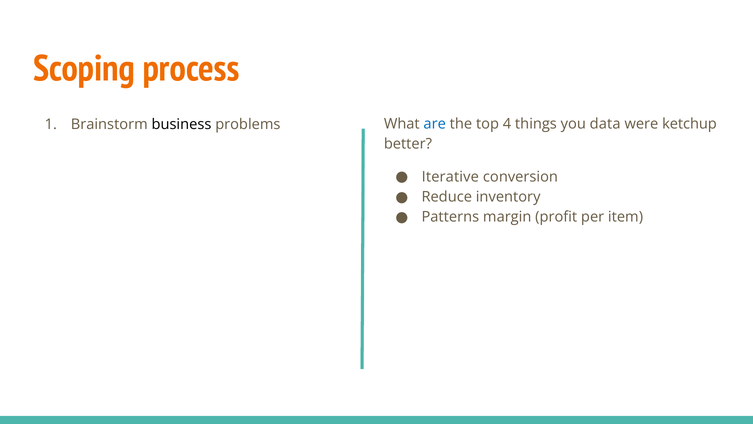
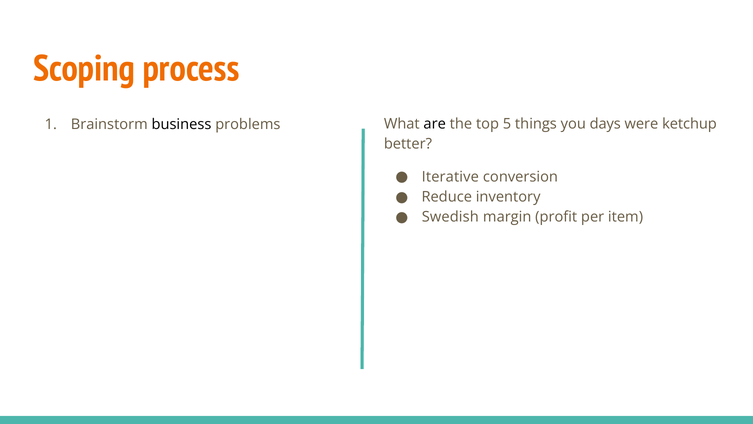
are colour: blue -> black (435, 124)
4: 4 -> 5 (507, 124)
data: data -> days (605, 124)
Patterns: Patterns -> Swedish (450, 217)
